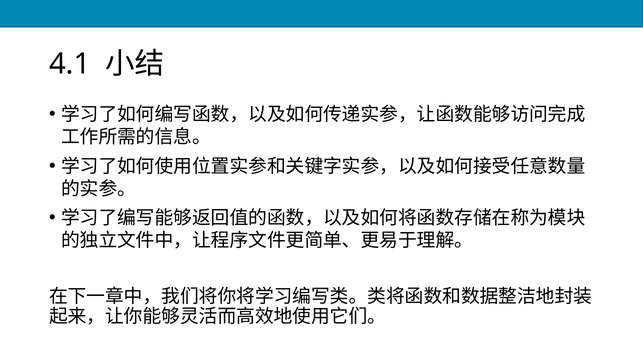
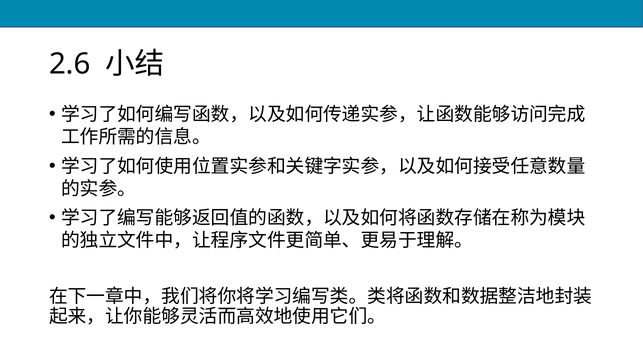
4.1: 4.1 -> 2.6 (70, 64)
